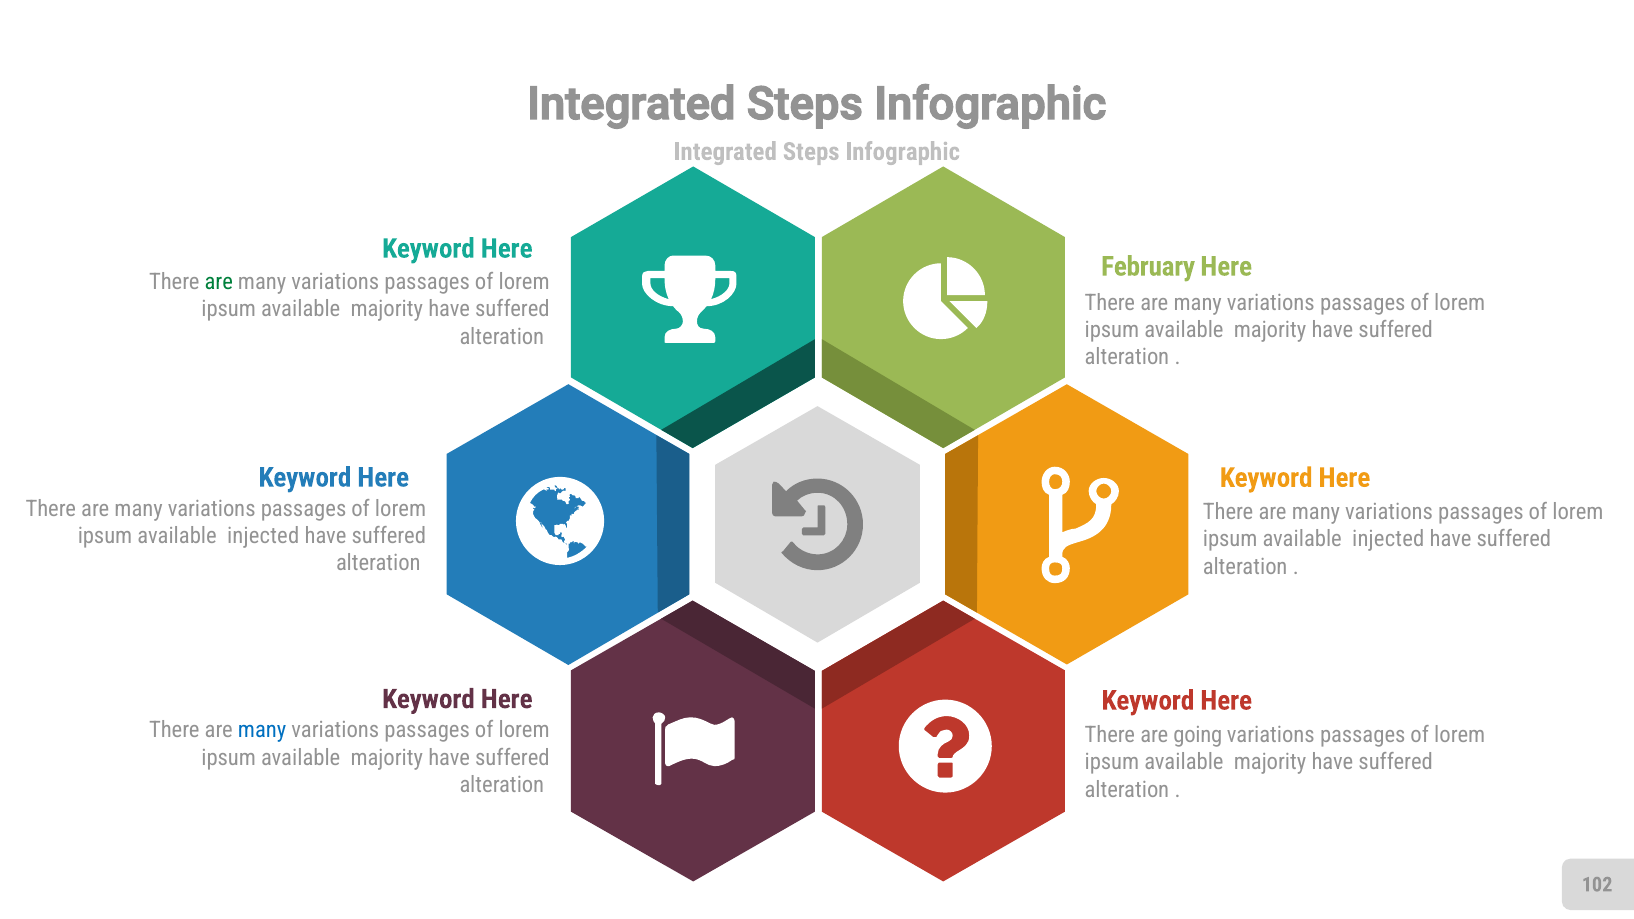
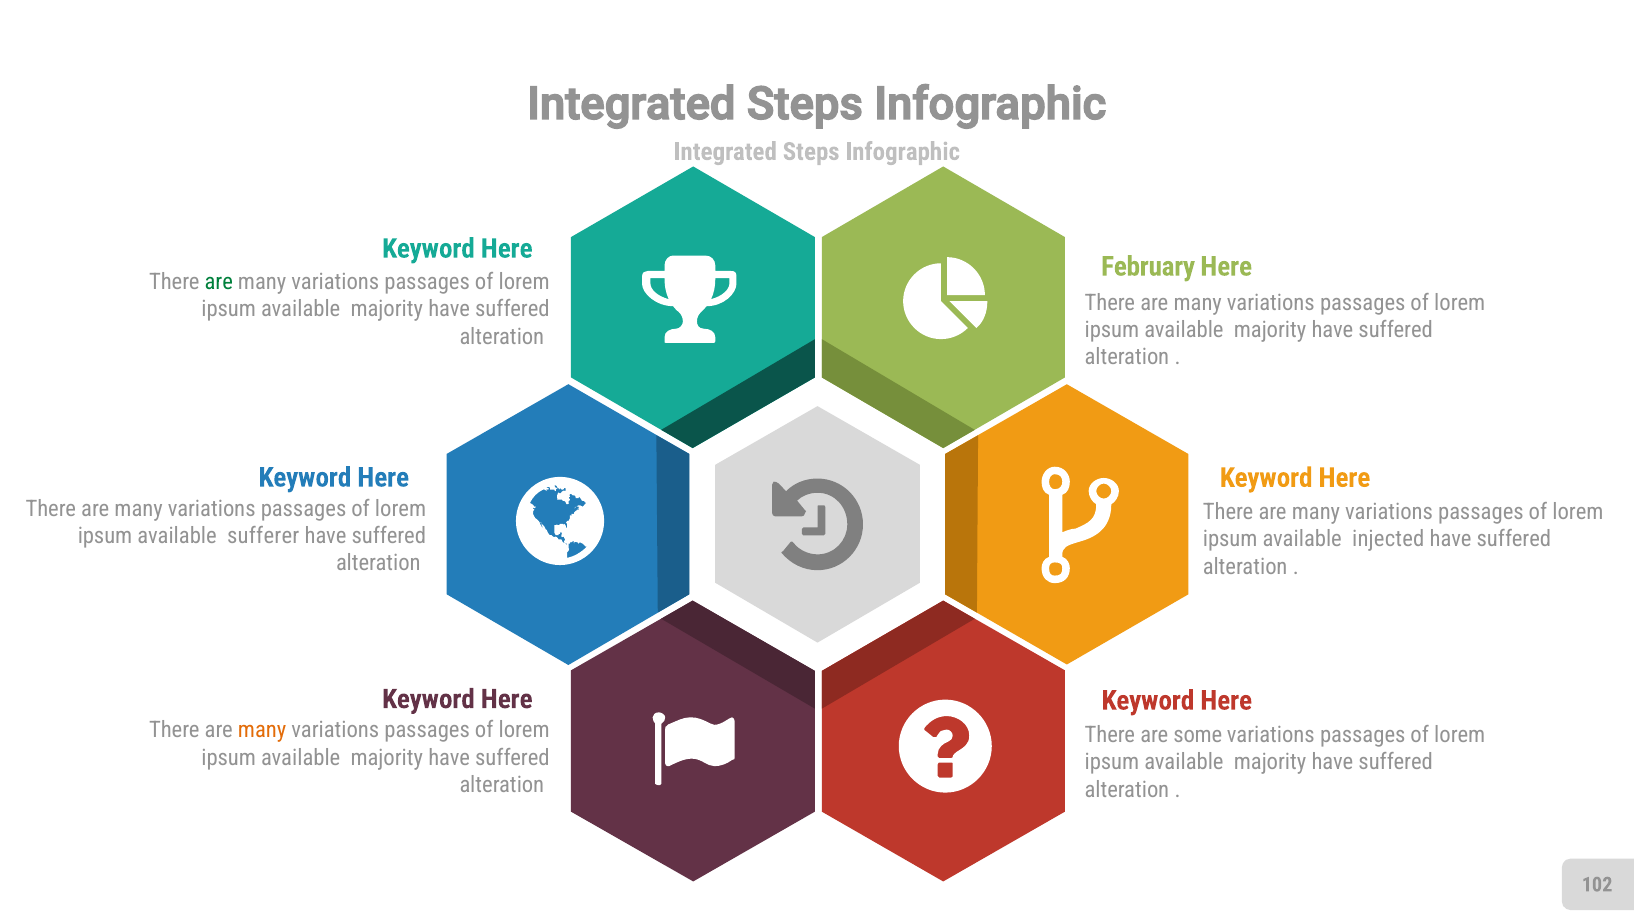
injected: injected -> sufferer (263, 536)
many colour: blue -> orange (262, 730)
going: going -> some (1198, 735)
